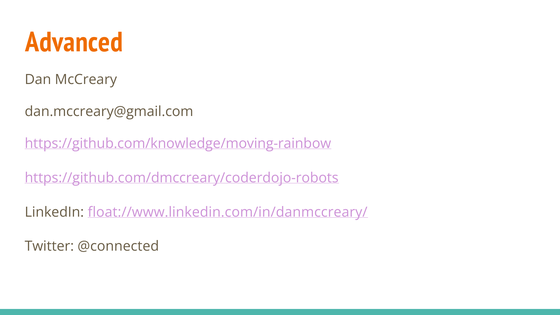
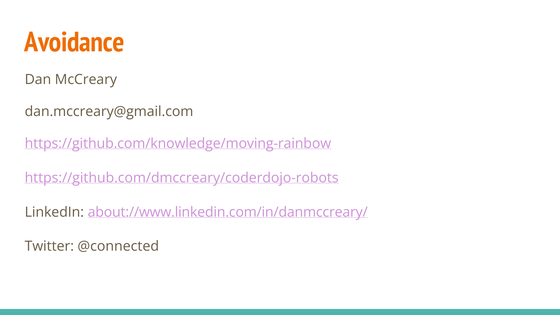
Advanced: Advanced -> Avoidance (74, 42)
float://www.linkedin.com/in/danmccreary/: float://www.linkedin.com/in/danmccreary/ -> about://www.linkedin.com/in/danmccreary/ (228, 212)
